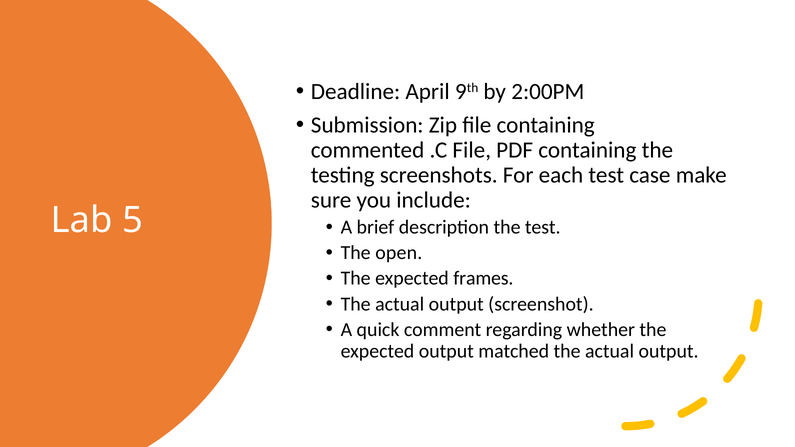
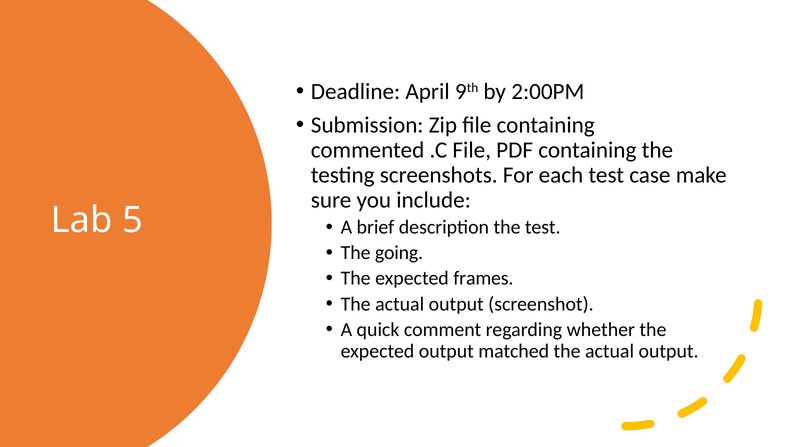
open: open -> going (399, 253)
